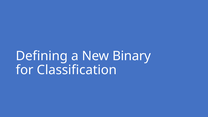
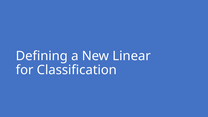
Binary: Binary -> Linear (132, 56)
